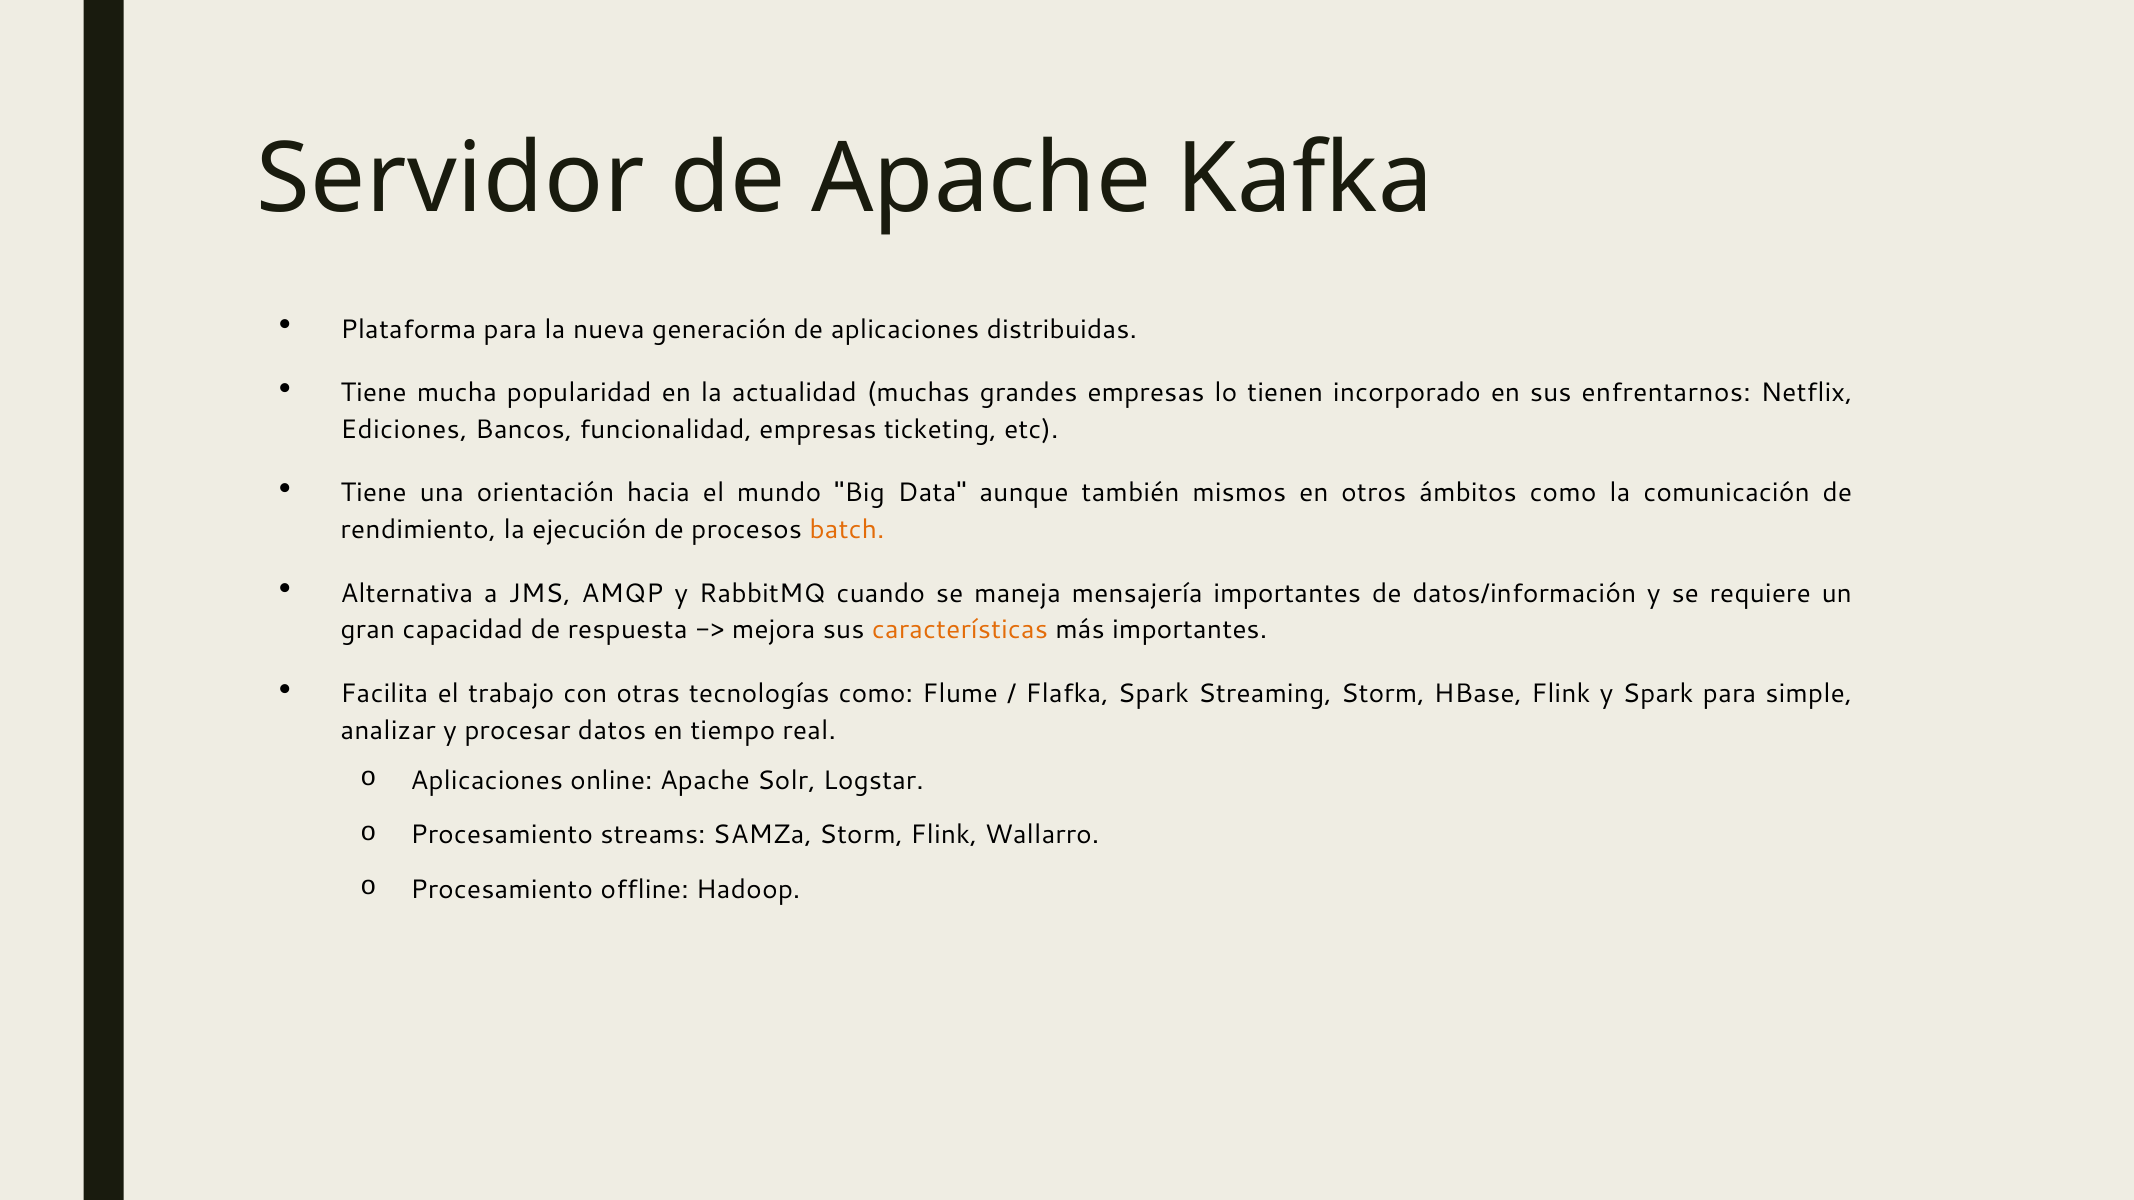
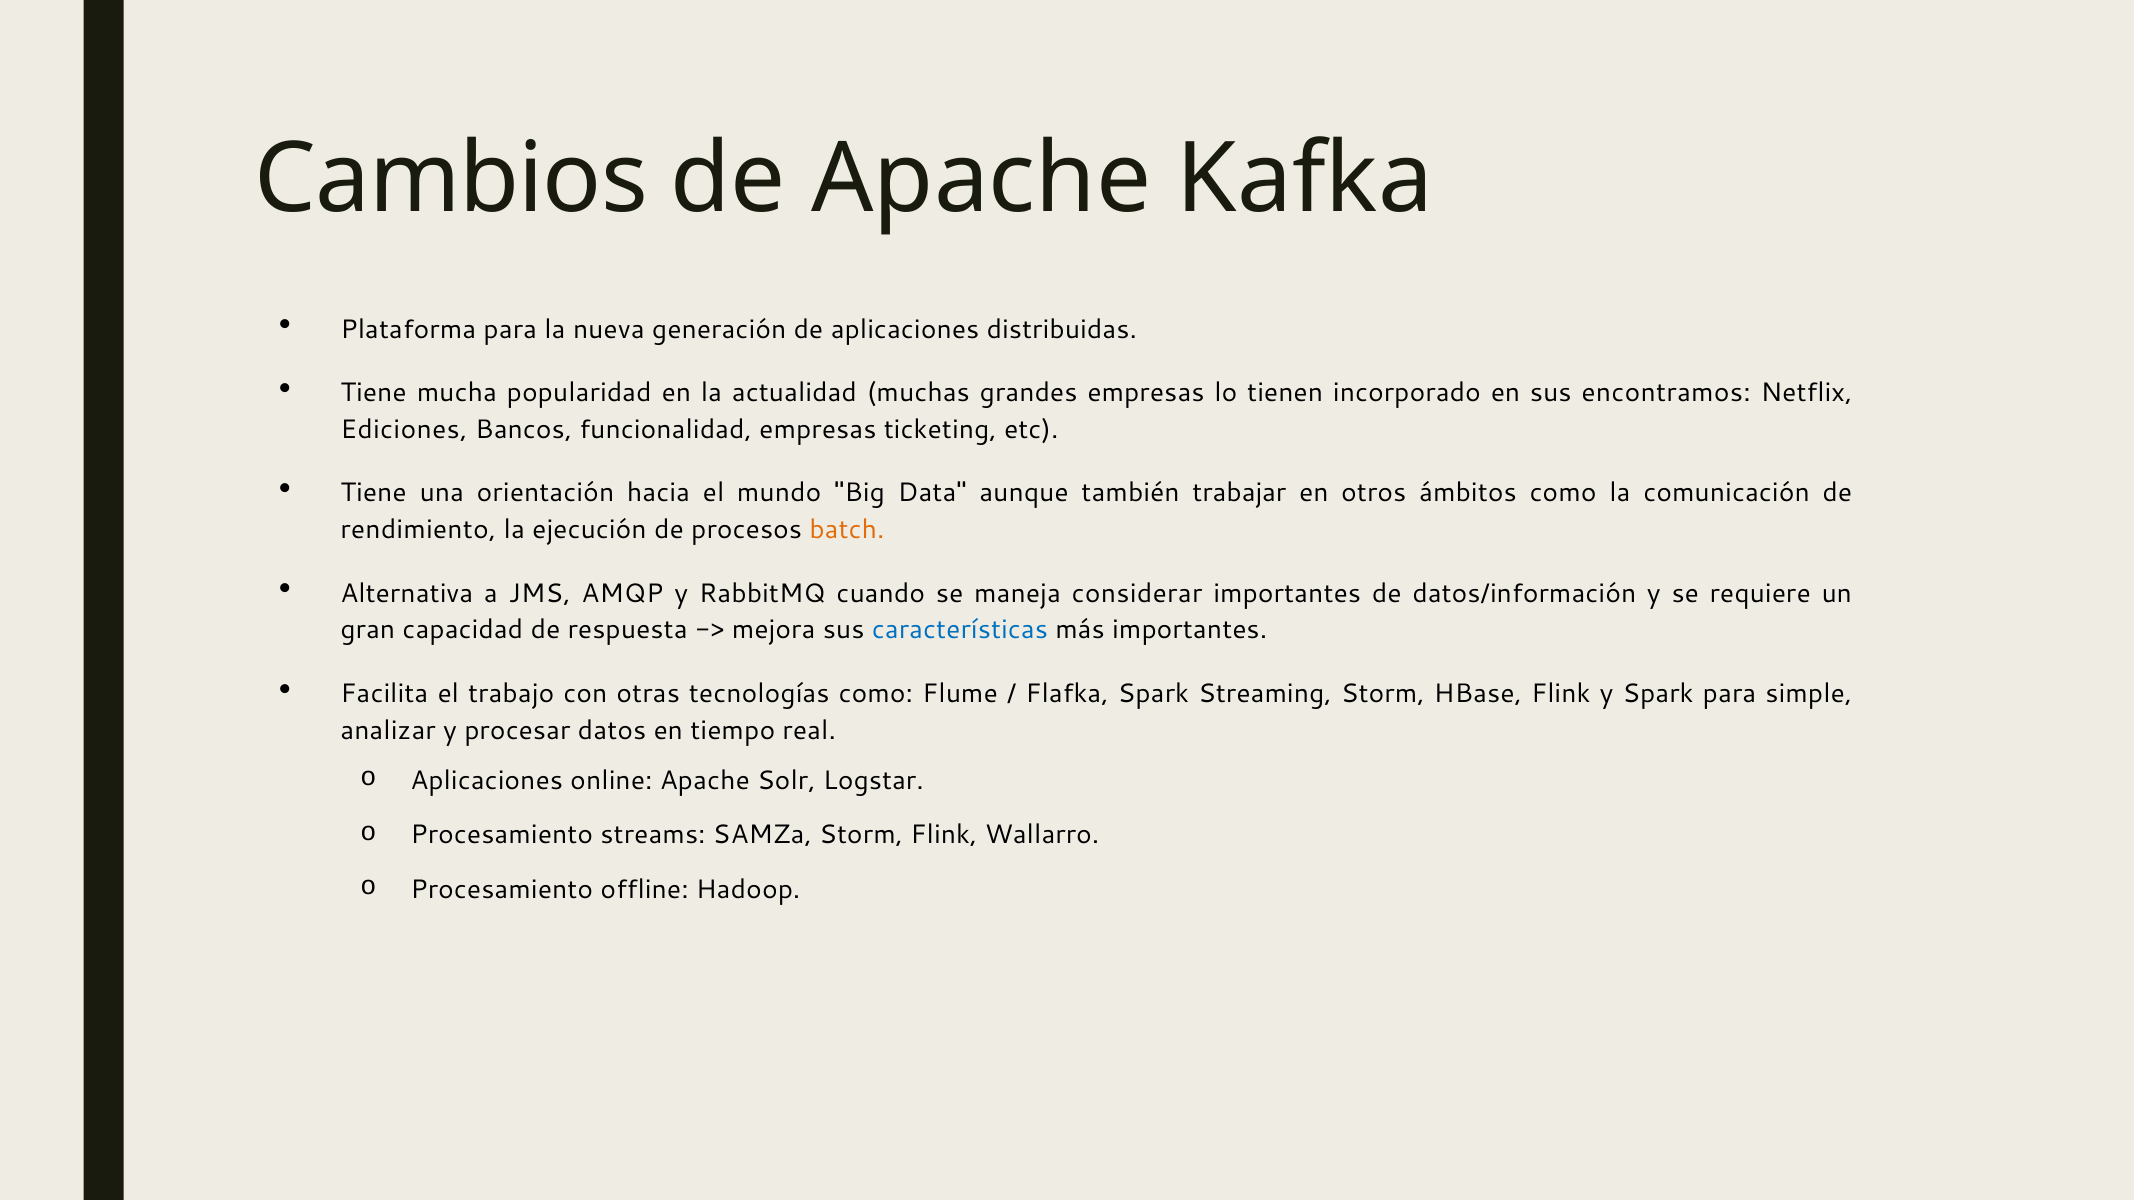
Servidor: Servidor -> Cambios (451, 179)
enfrentarnos: enfrentarnos -> encontramos (1666, 393)
mismos: mismos -> trabajar (1239, 493)
mensajería: mensajería -> considerar (1137, 594)
características colour: orange -> blue (960, 630)
